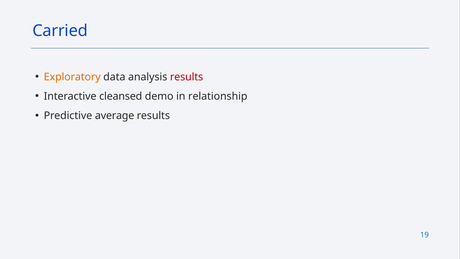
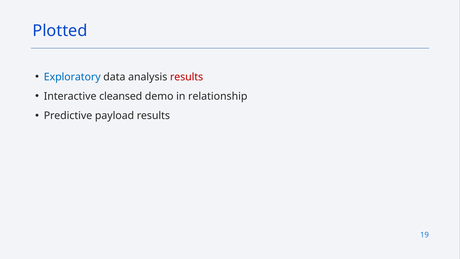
Carried: Carried -> Plotted (60, 31)
Exploratory colour: orange -> blue (72, 77)
average: average -> payload (115, 116)
